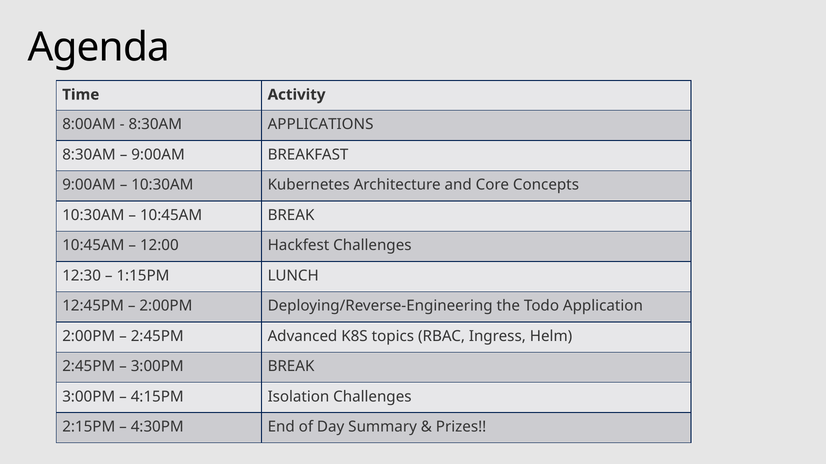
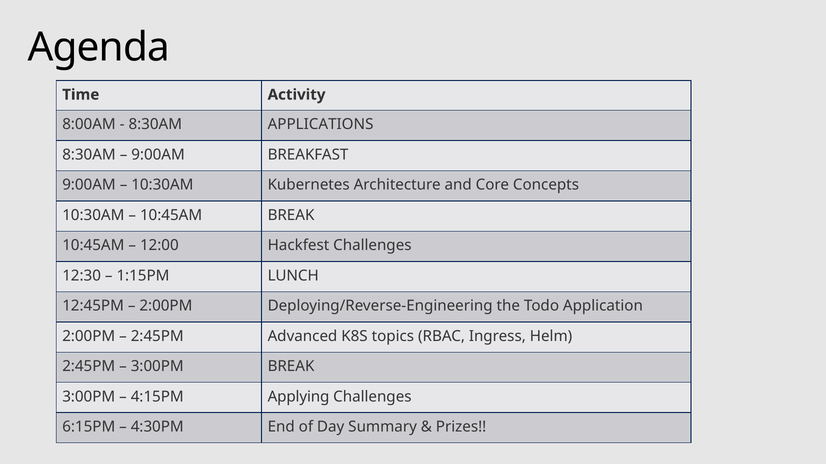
Isolation: Isolation -> Applying (299, 397)
2:15PM: 2:15PM -> 6:15PM (89, 427)
